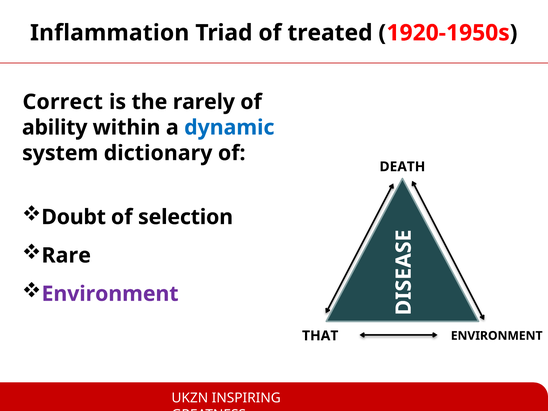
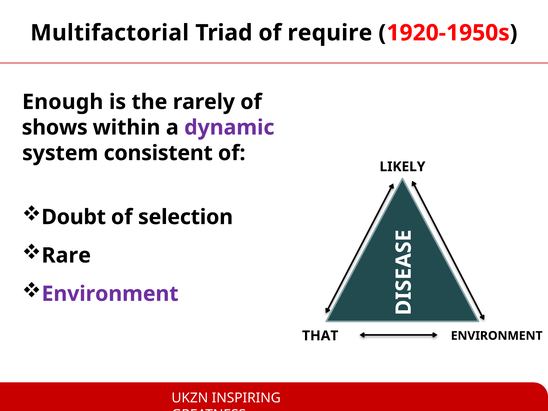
Inflammation: Inflammation -> Multifactorial (110, 33)
treated: treated -> require (330, 33)
Correct: Correct -> Enough (63, 102)
ability: ability -> shows (55, 128)
dynamic colour: blue -> purple (229, 128)
dictionary: dictionary -> consistent (158, 153)
DEATH: DEATH -> LIKELY (402, 167)
